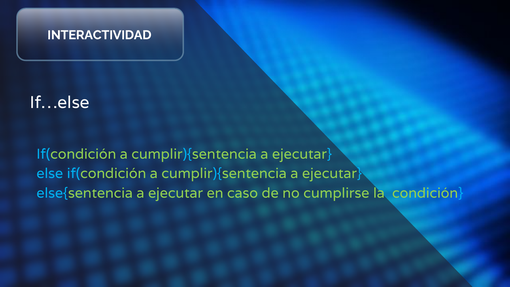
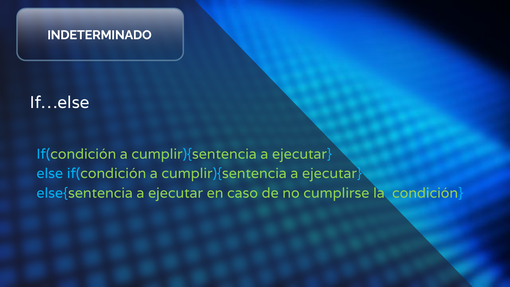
INTERACTIVIDAD: INTERACTIVIDAD -> INDETERMINADO (99, 35)
